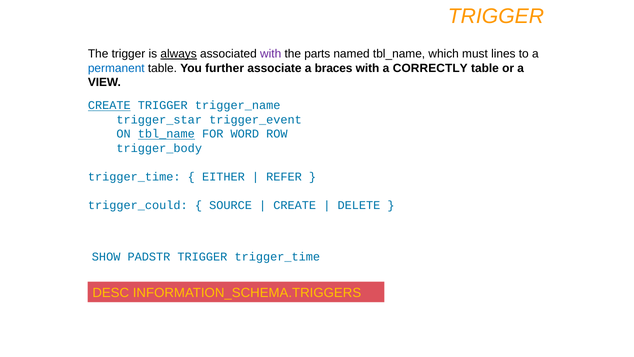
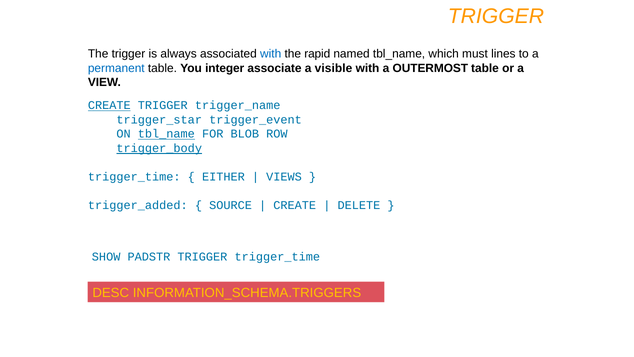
always underline: present -> none (179, 54)
with colour: purple -> blue (271, 54)
parts: parts -> rapid (317, 54)
further: further -> integer (225, 68)
braces: braces -> visible (333, 68)
CORRECTLY: CORRECTLY -> OUTERMOST (430, 68)
WORD: WORD -> BLOB (245, 134)
trigger_body underline: none -> present (159, 148)
REFER: REFER -> VIEWS (284, 177)
trigger_could: trigger_could -> trigger_added (138, 205)
